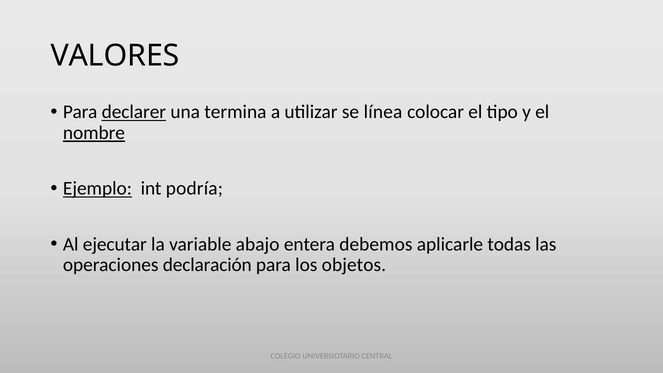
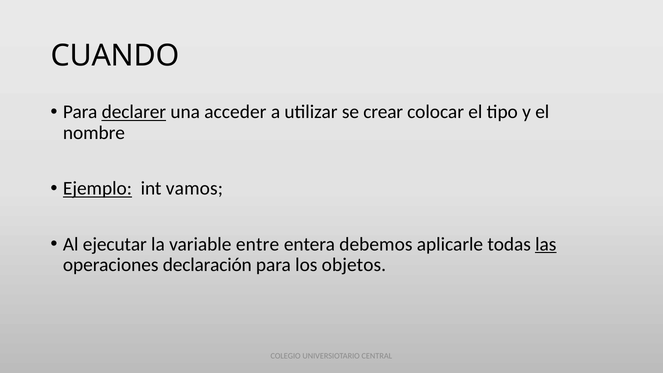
VALORES: VALORES -> CUANDO (115, 56)
termina: termina -> acceder (235, 112)
línea: línea -> crear (383, 112)
nombre underline: present -> none (94, 133)
podría: podría -> vamos (194, 189)
abajo: abajo -> entre (258, 244)
las underline: none -> present (546, 244)
